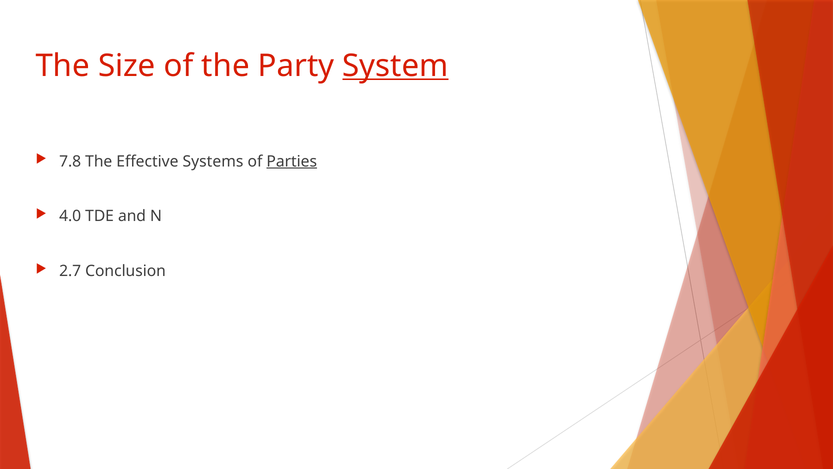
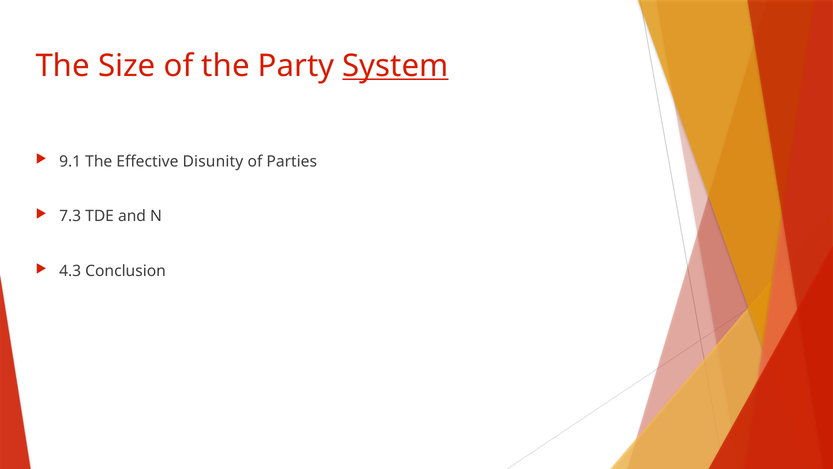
7.8: 7.8 -> 9.1 (70, 161)
Systems: Systems -> Disunity (213, 161)
Parties underline: present -> none (292, 161)
4.0: 4.0 -> 7.3 (70, 216)
2.7: 2.7 -> 4.3 (70, 271)
